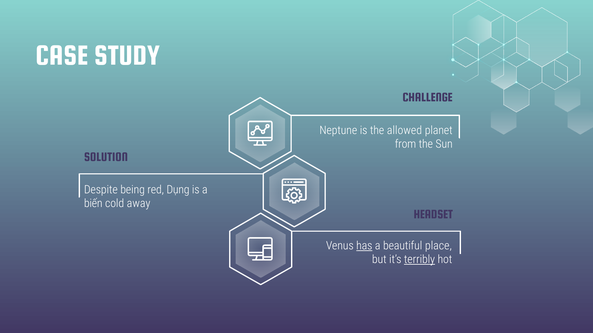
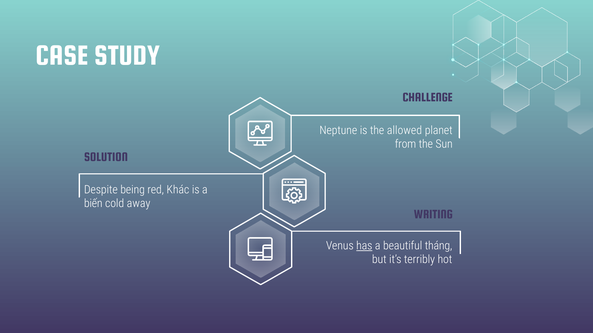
Dụng: Dụng -> Khác (178, 190)
HEADSET: HEADSET -> WRITING (433, 214)
place: place -> tháng (439, 246)
terribly underline: present -> none (420, 260)
